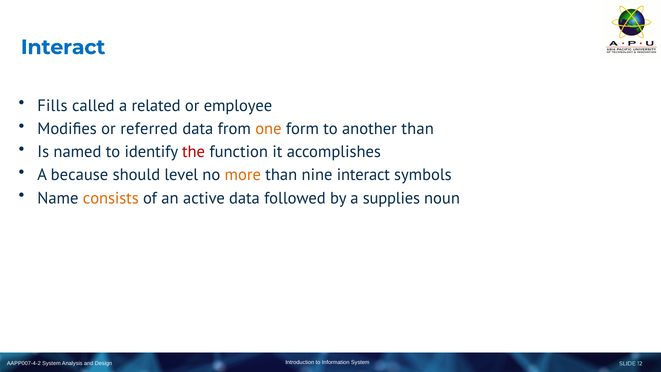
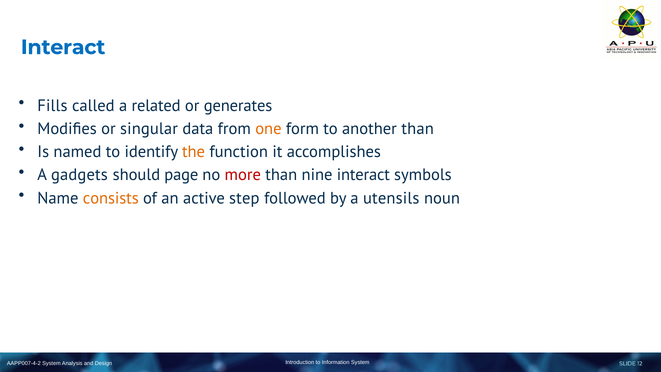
employee: employee -> generates (238, 106)
referred: referred -> singular (149, 129)
the colour: red -> orange (194, 152)
because: because -> gadgets (79, 175)
level: level -> page (181, 175)
more colour: orange -> red (243, 175)
active data: data -> step (244, 198)
supplies: supplies -> utensils (391, 198)
